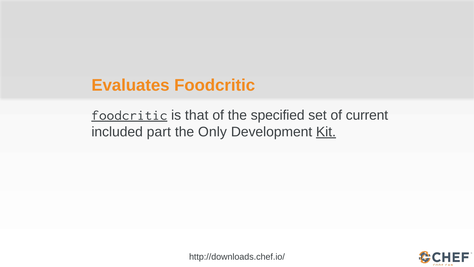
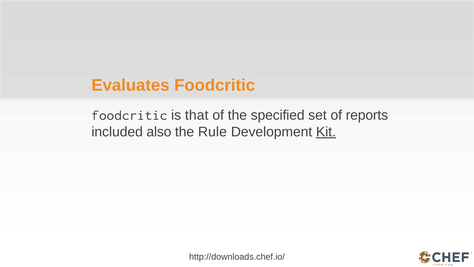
foodcritic underline: present -> none (129, 115)
current: current -> reports (367, 115)
part: part -> also (159, 132)
Only: Only -> Rule (212, 132)
